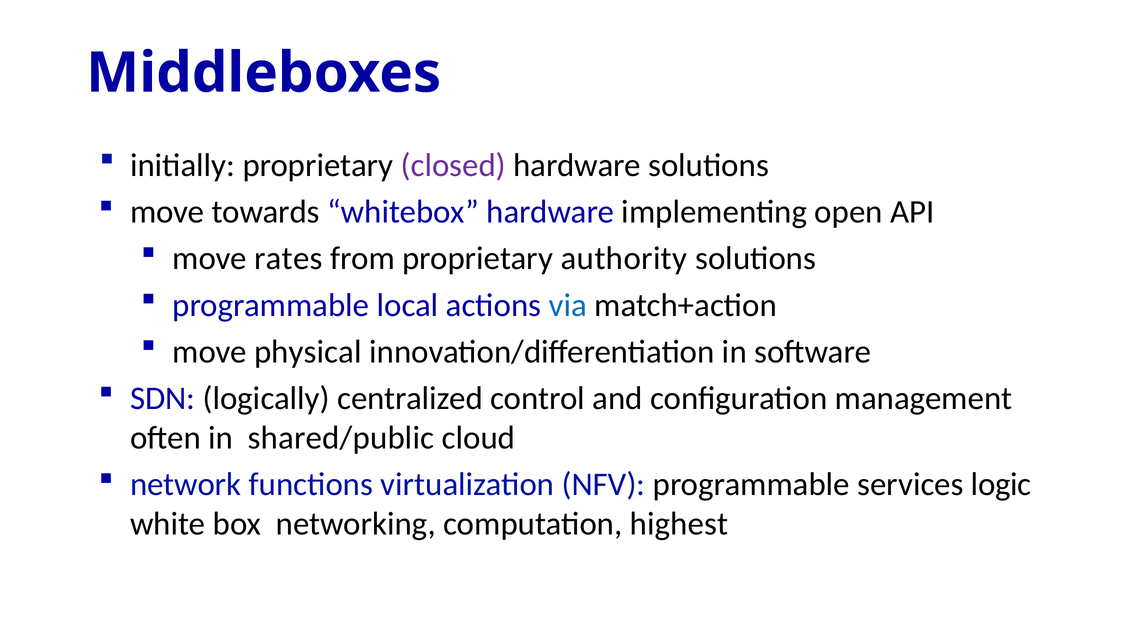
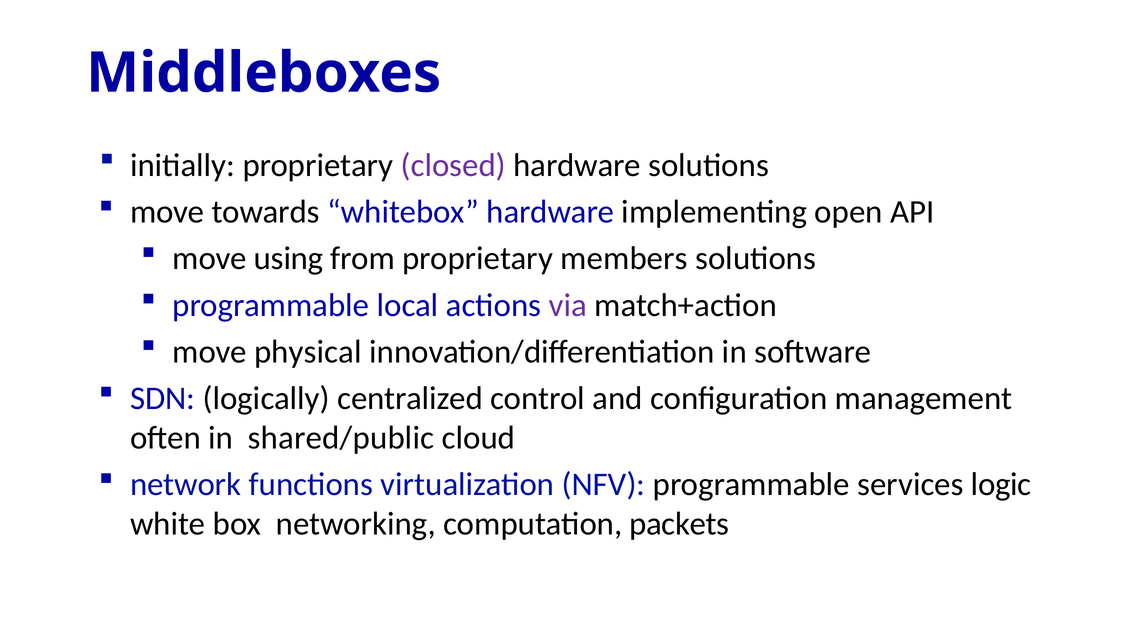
rates: rates -> using (289, 259)
authority: authority -> members (624, 259)
via colour: blue -> purple (568, 305)
highest: highest -> packets (679, 524)
